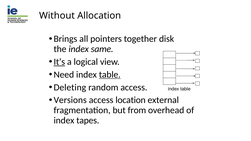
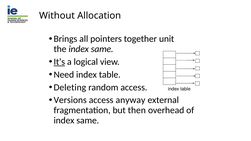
disk: disk -> unit (167, 39)
table underline: present -> none (110, 75)
location: location -> anyway (130, 100)
from: from -> then (137, 110)
tapes: tapes -> same (88, 121)
